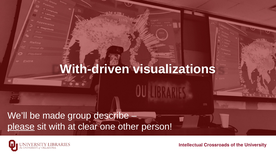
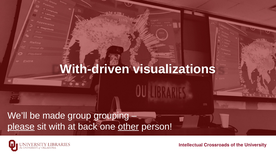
describe: describe -> grouping (111, 116)
clear: clear -> back (88, 127)
other underline: none -> present (128, 127)
